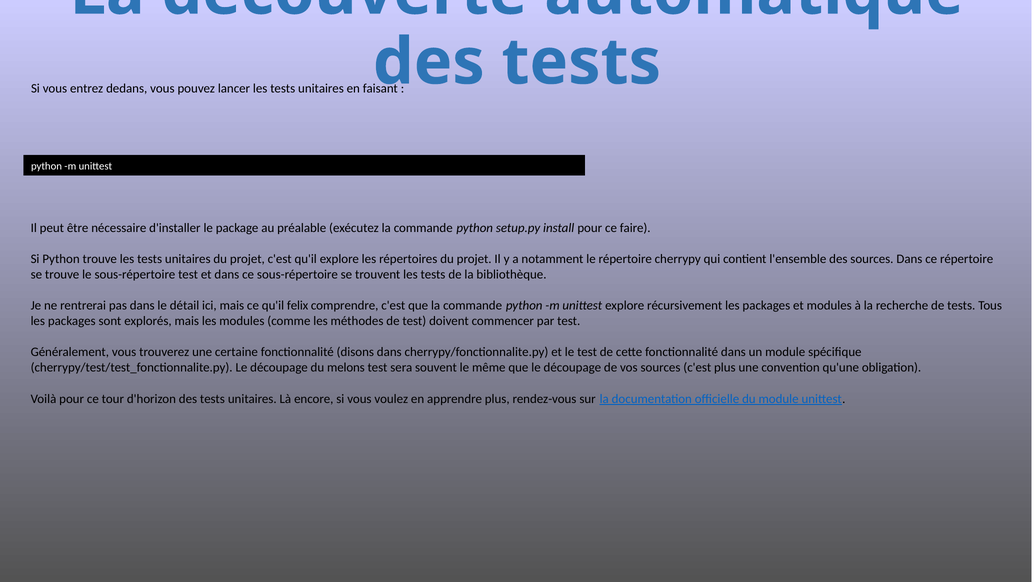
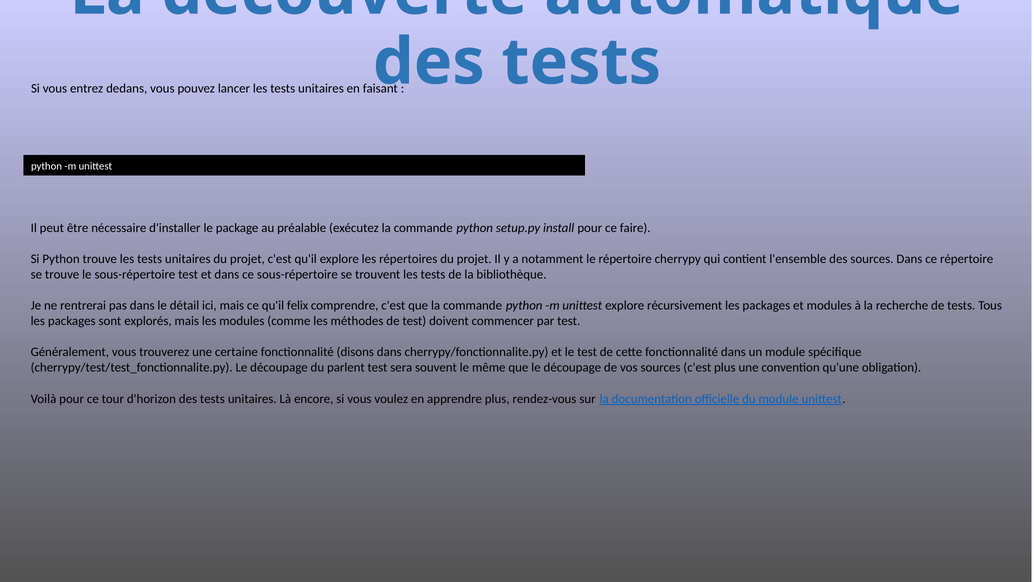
melons: melons -> parlent (346, 367)
